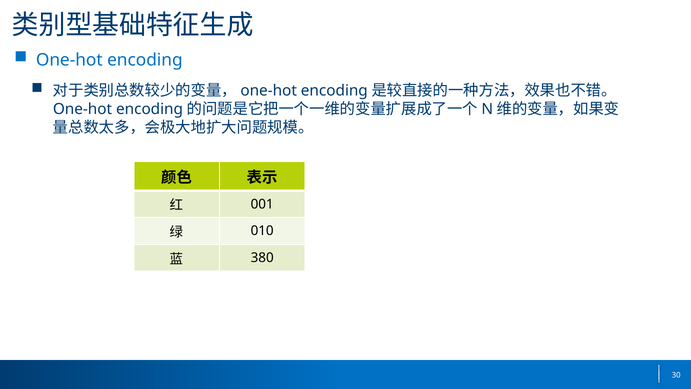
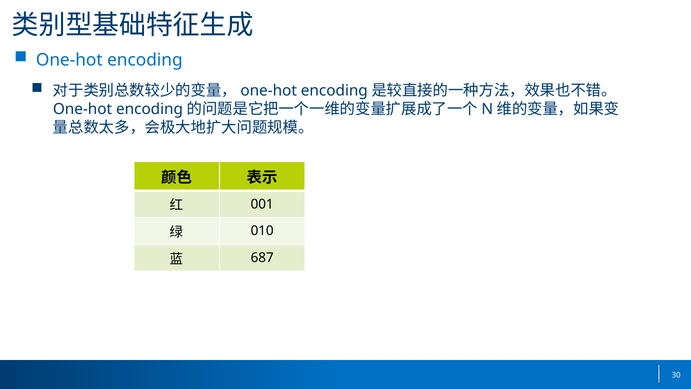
380: 380 -> 687 (262, 258)
